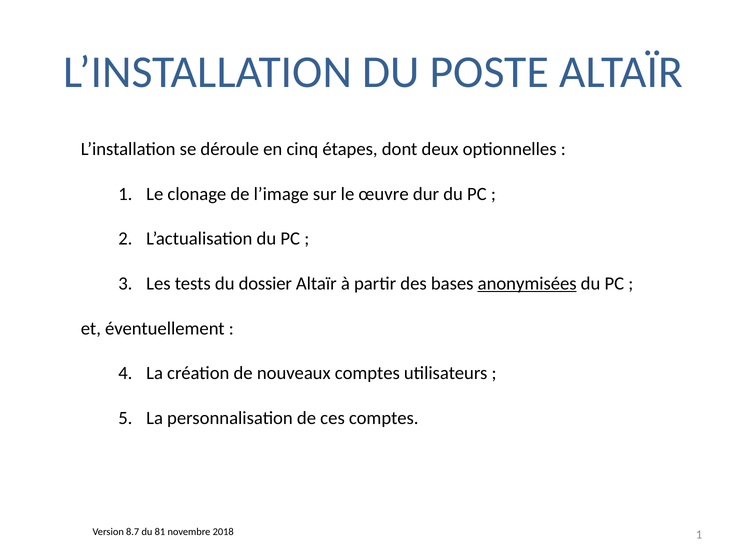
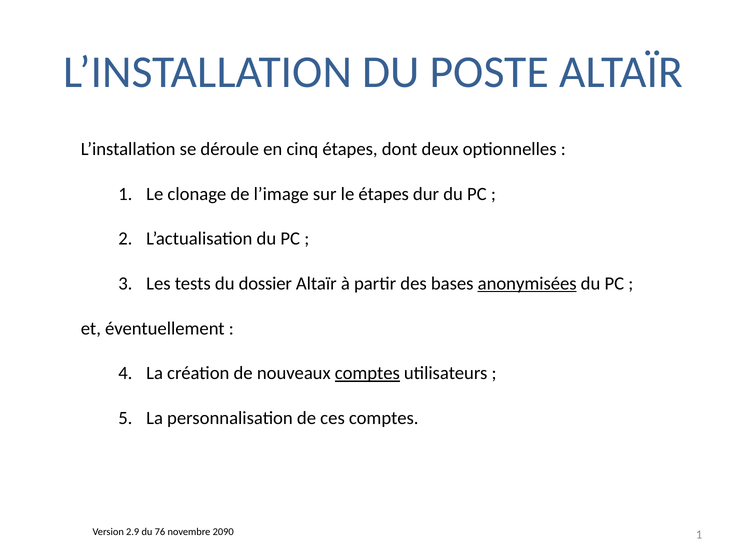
le œuvre: œuvre -> étapes (384, 194)
comptes underline: none -> present (367, 373)
8.7: 8.7 -> 2.9 (133, 532)
81: 81 -> 76 (160, 532)
2018: 2018 -> 2090 (223, 532)
